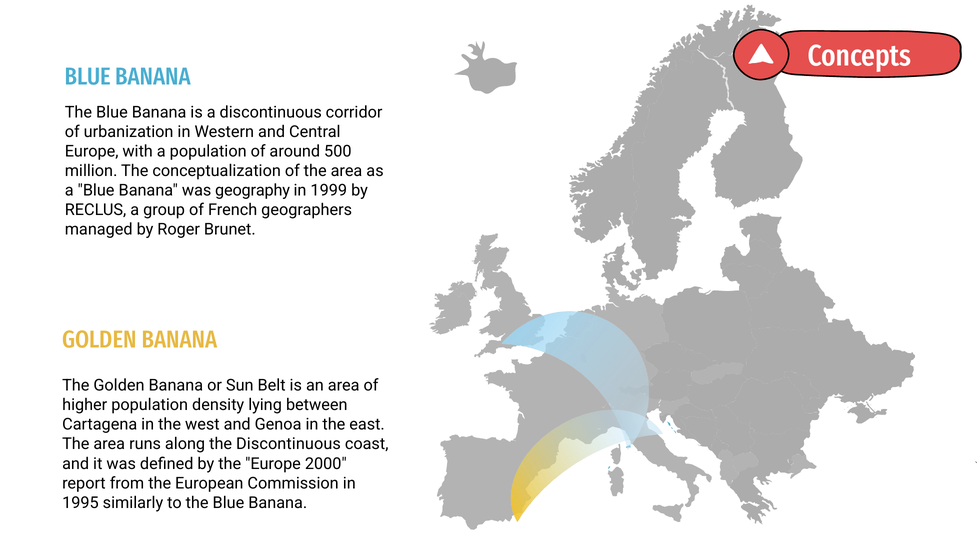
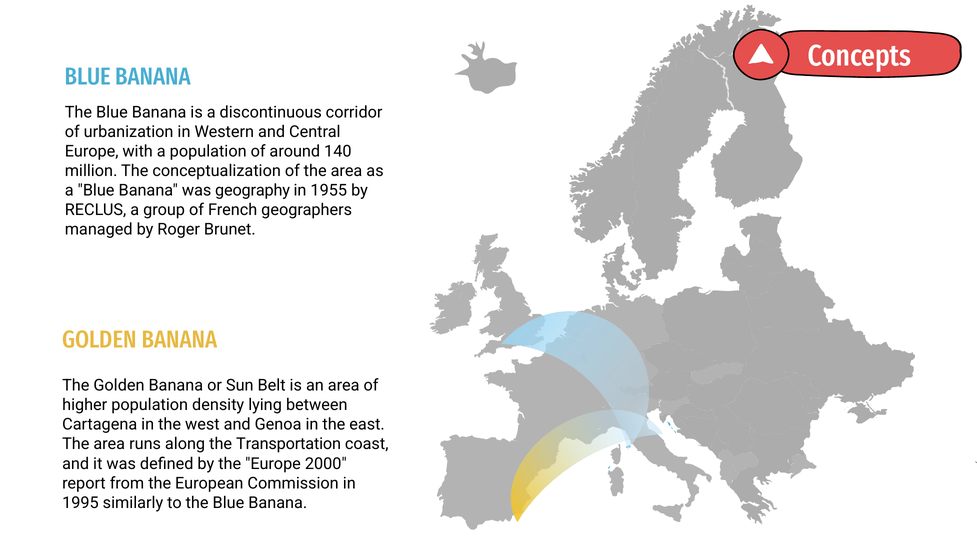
500: 500 -> 140 (338, 151)
1999: 1999 -> 1955 (329, 190)
the Discontinuous: Discontinuous -> Transportation (289, 445)
